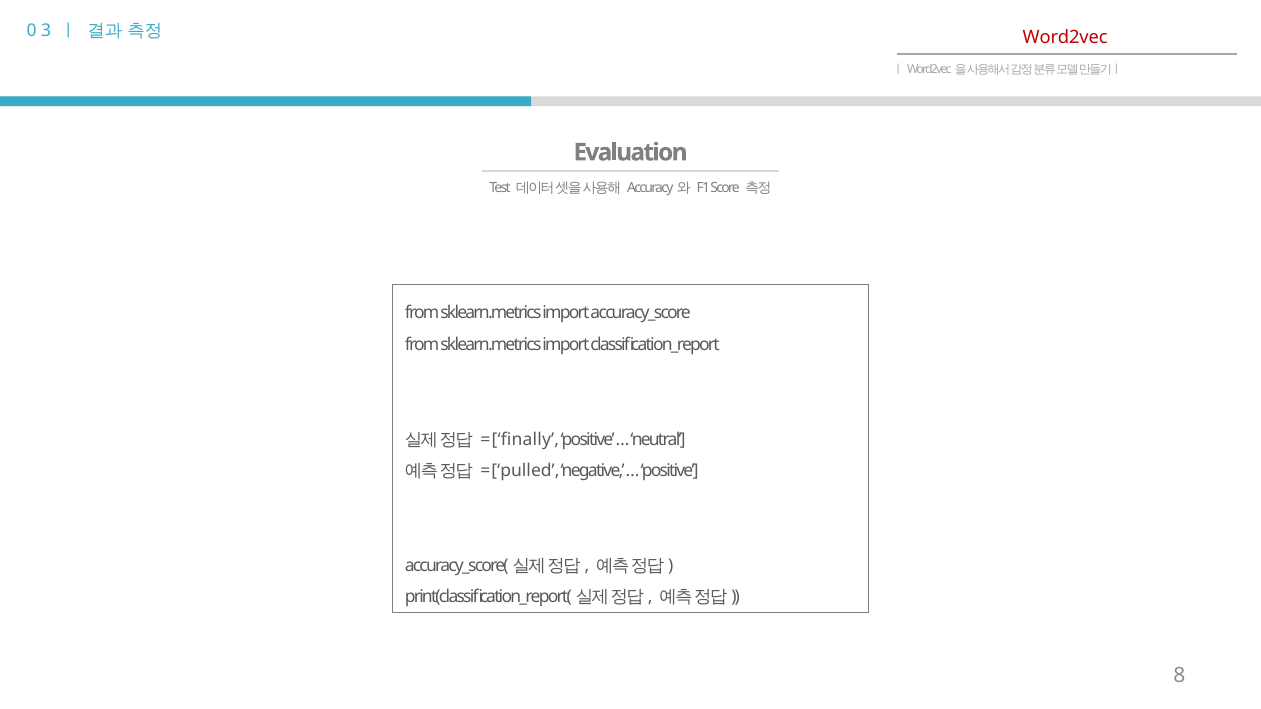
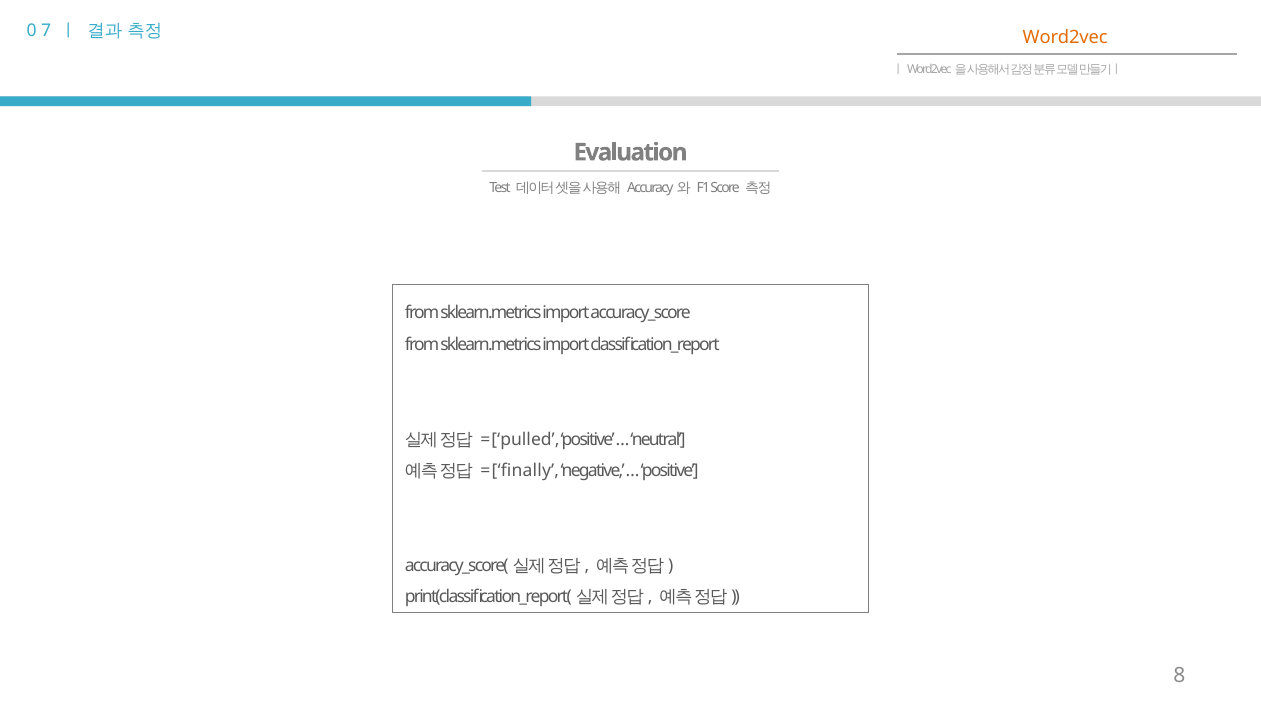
3: 3 -> 7 (46, 31)
Word2vec colour: red -> orange (1065, 37)
finally: finally -> pulled (525, 439)
pulled: pulled -> finally (525, 471)
